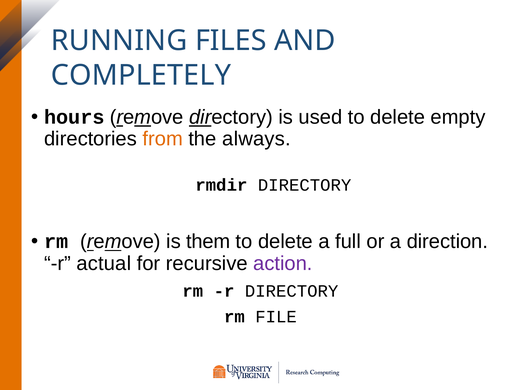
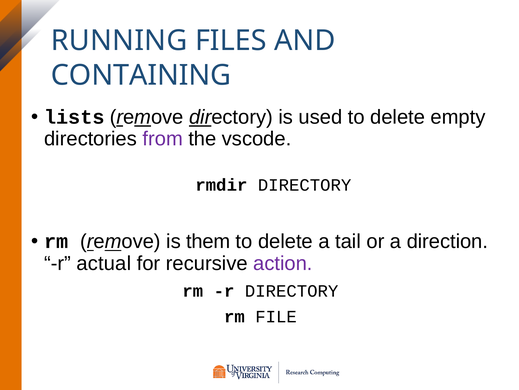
COMPLETELY: COMPLETELY -> CONTAINING (141, 75)
hours: hours -> lists (74, 117)
from colour: orange -> purple (163, 139)
always: always -> vscode (257, 139)
full: full -> tail (348, 241)
